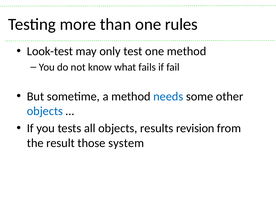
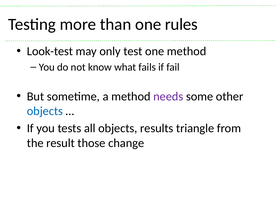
needs colour: blue -> purple (168, 96)
revision: revision -> triangle (195, 128)
system: system -> change (126, 143)
